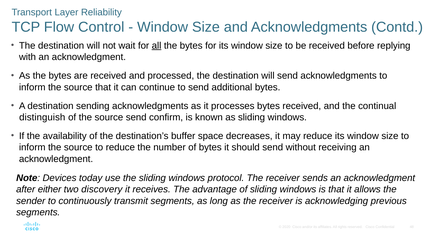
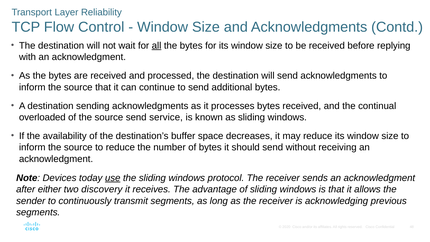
distinguish: distinguish -> overloaded (42, 117)
confirm: confirm -> service (166, 117)
use underline: none -> present (113, 178)
